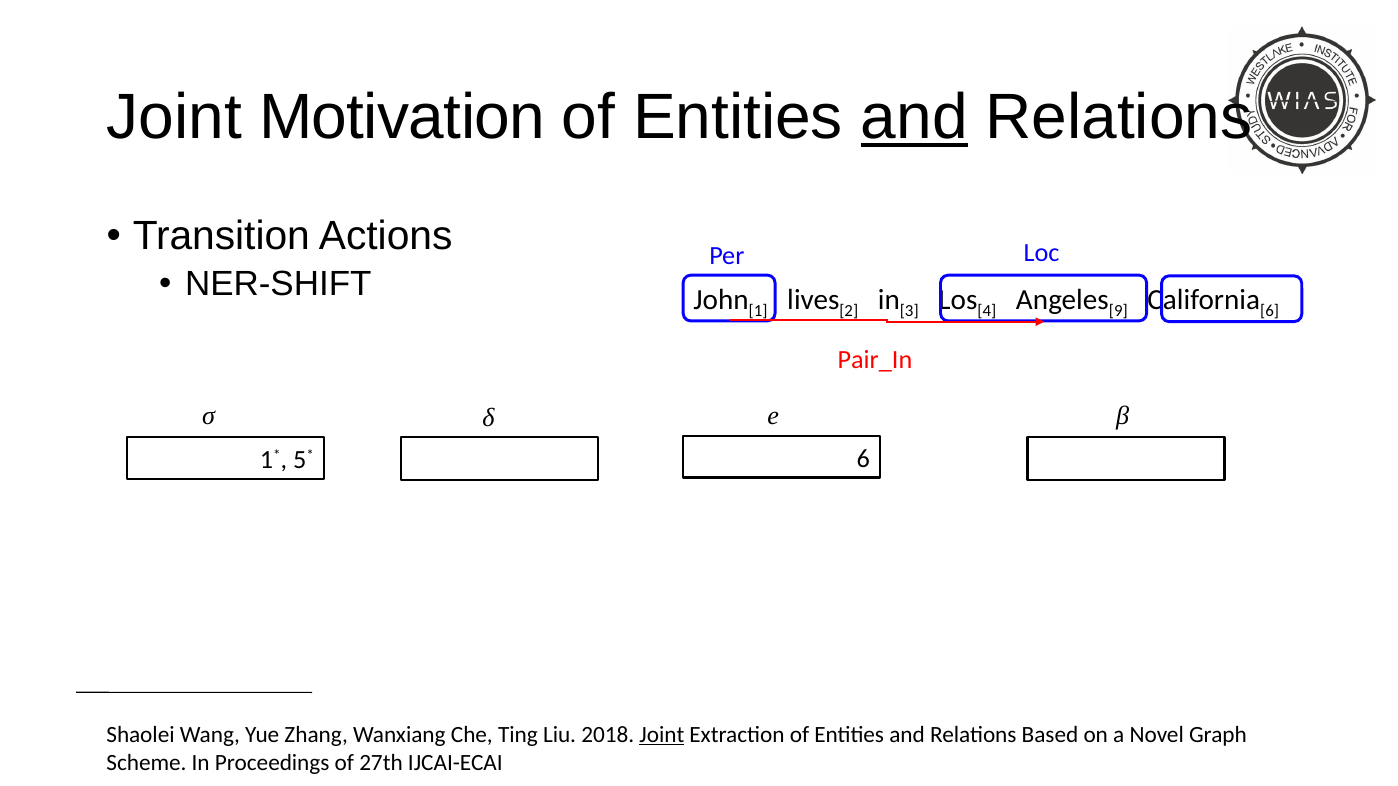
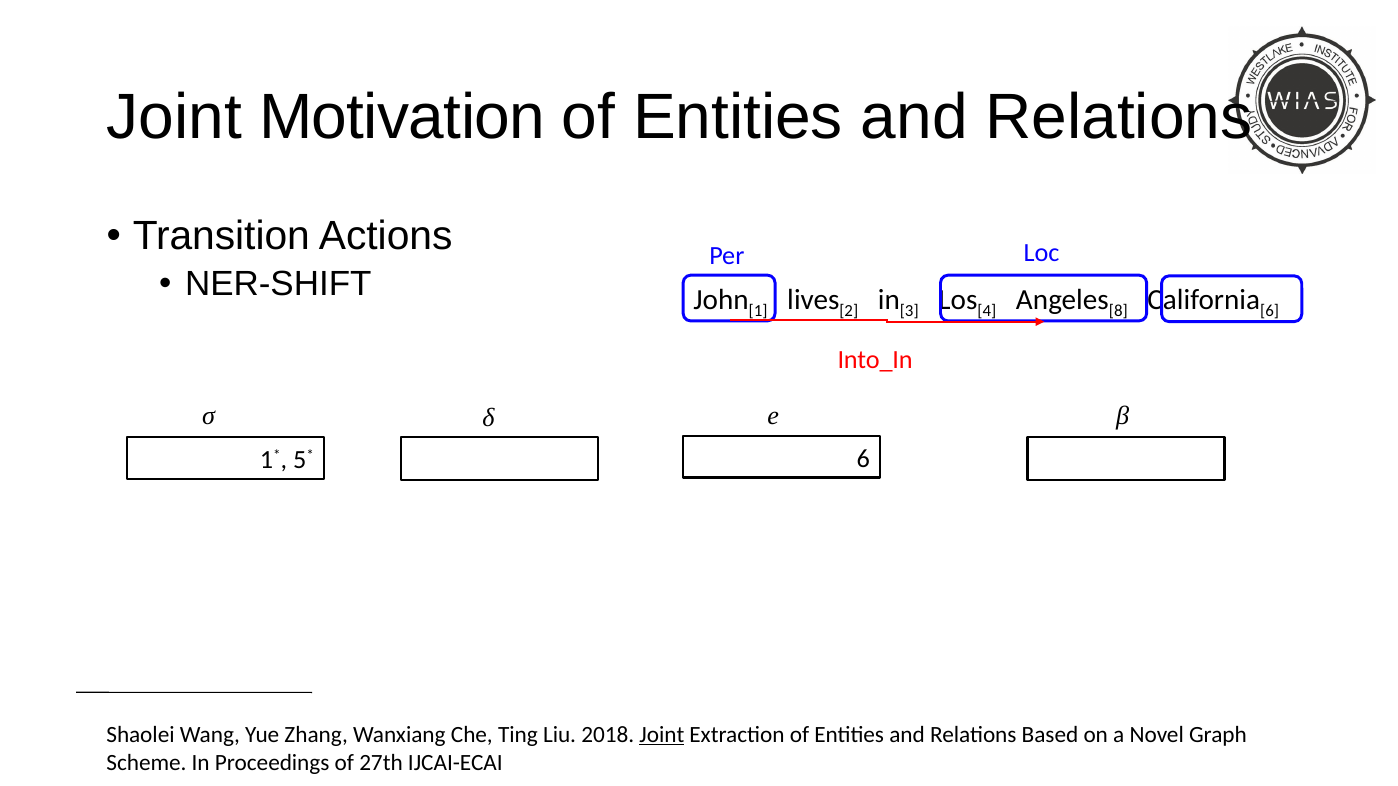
and underline: present -> none (914, 117)
9: 9 -> 8 (1118, 311)
Pair_In: Pair_In -> Into_In (875, 360)
